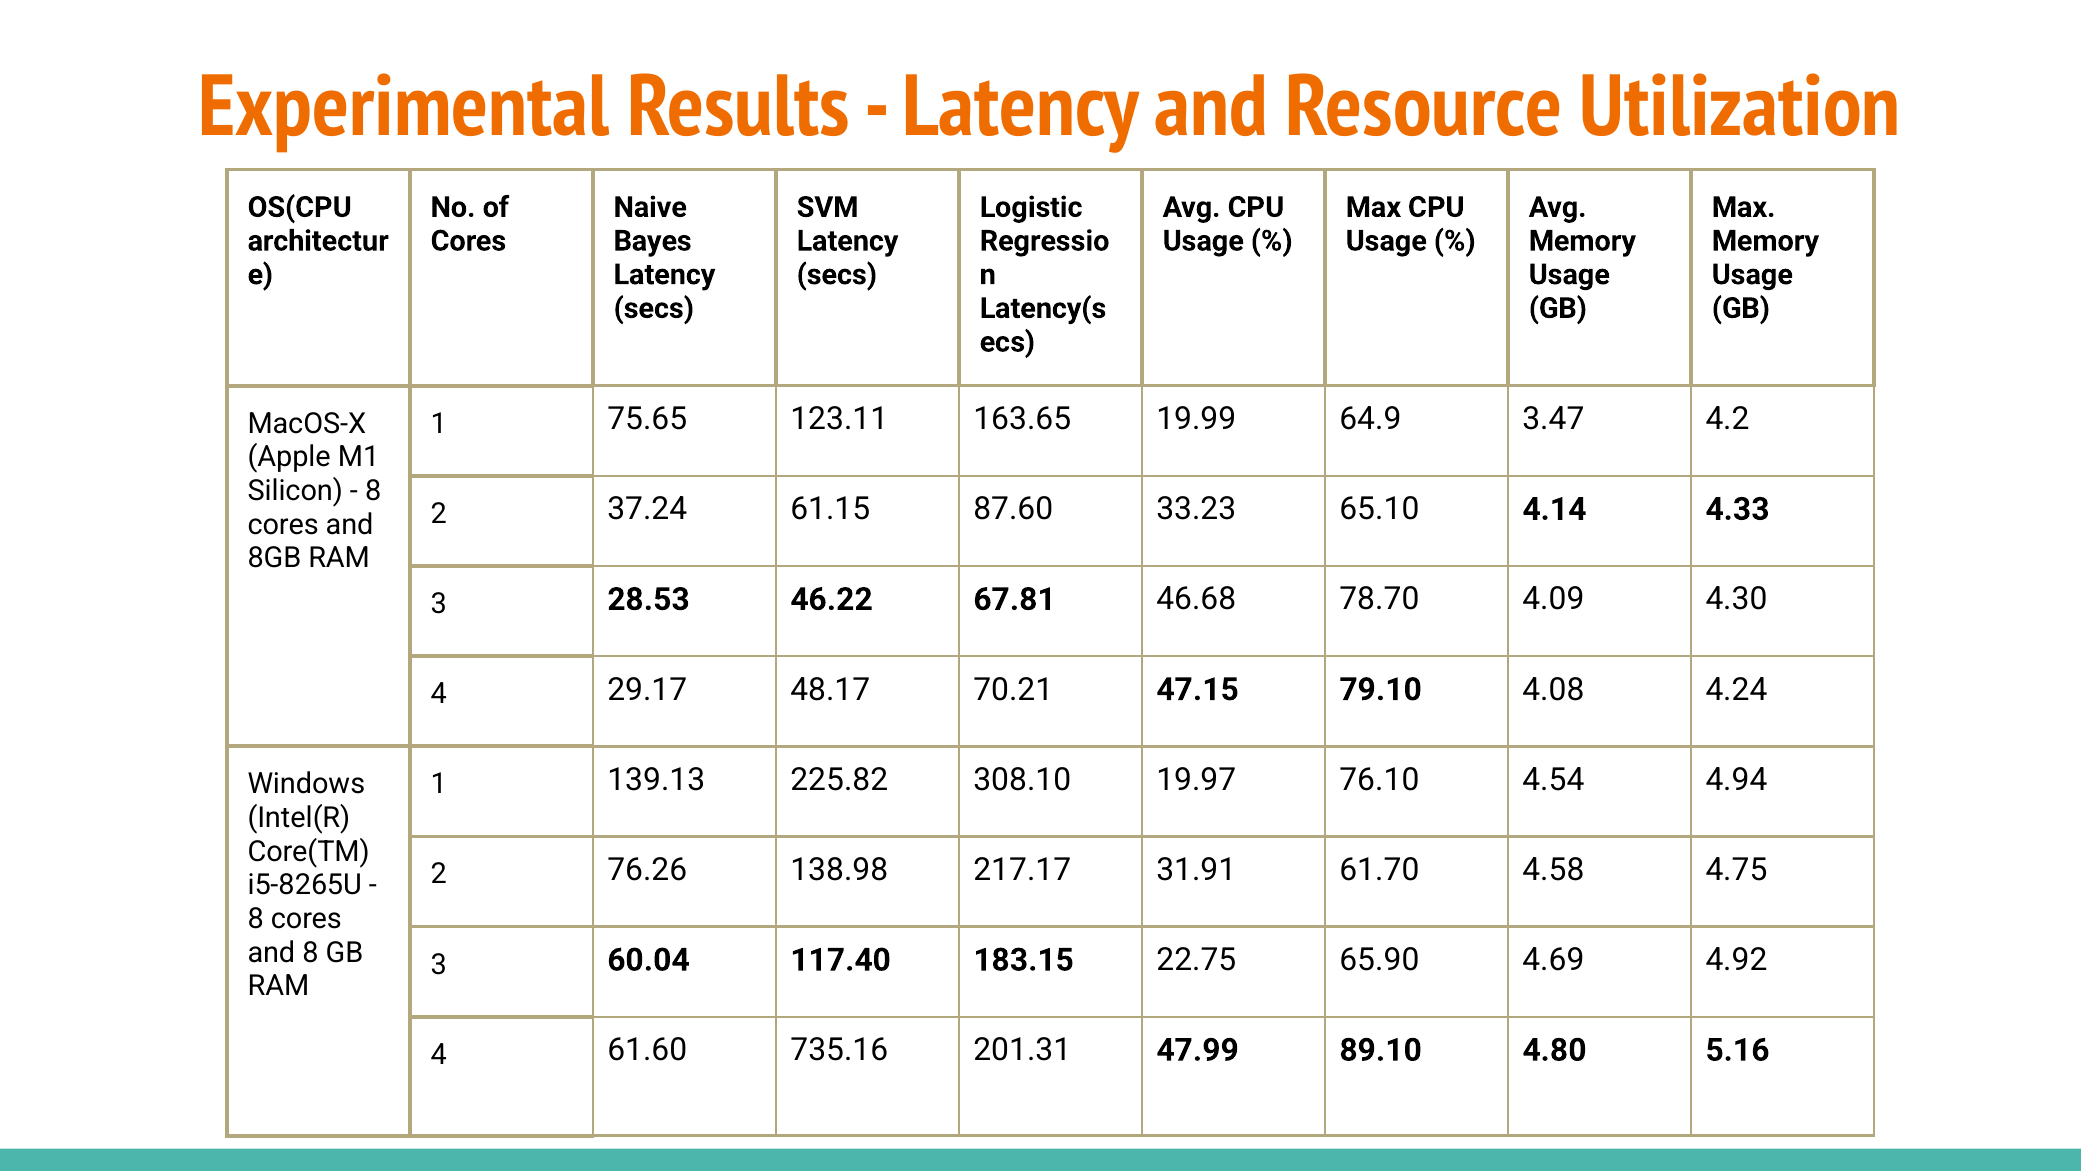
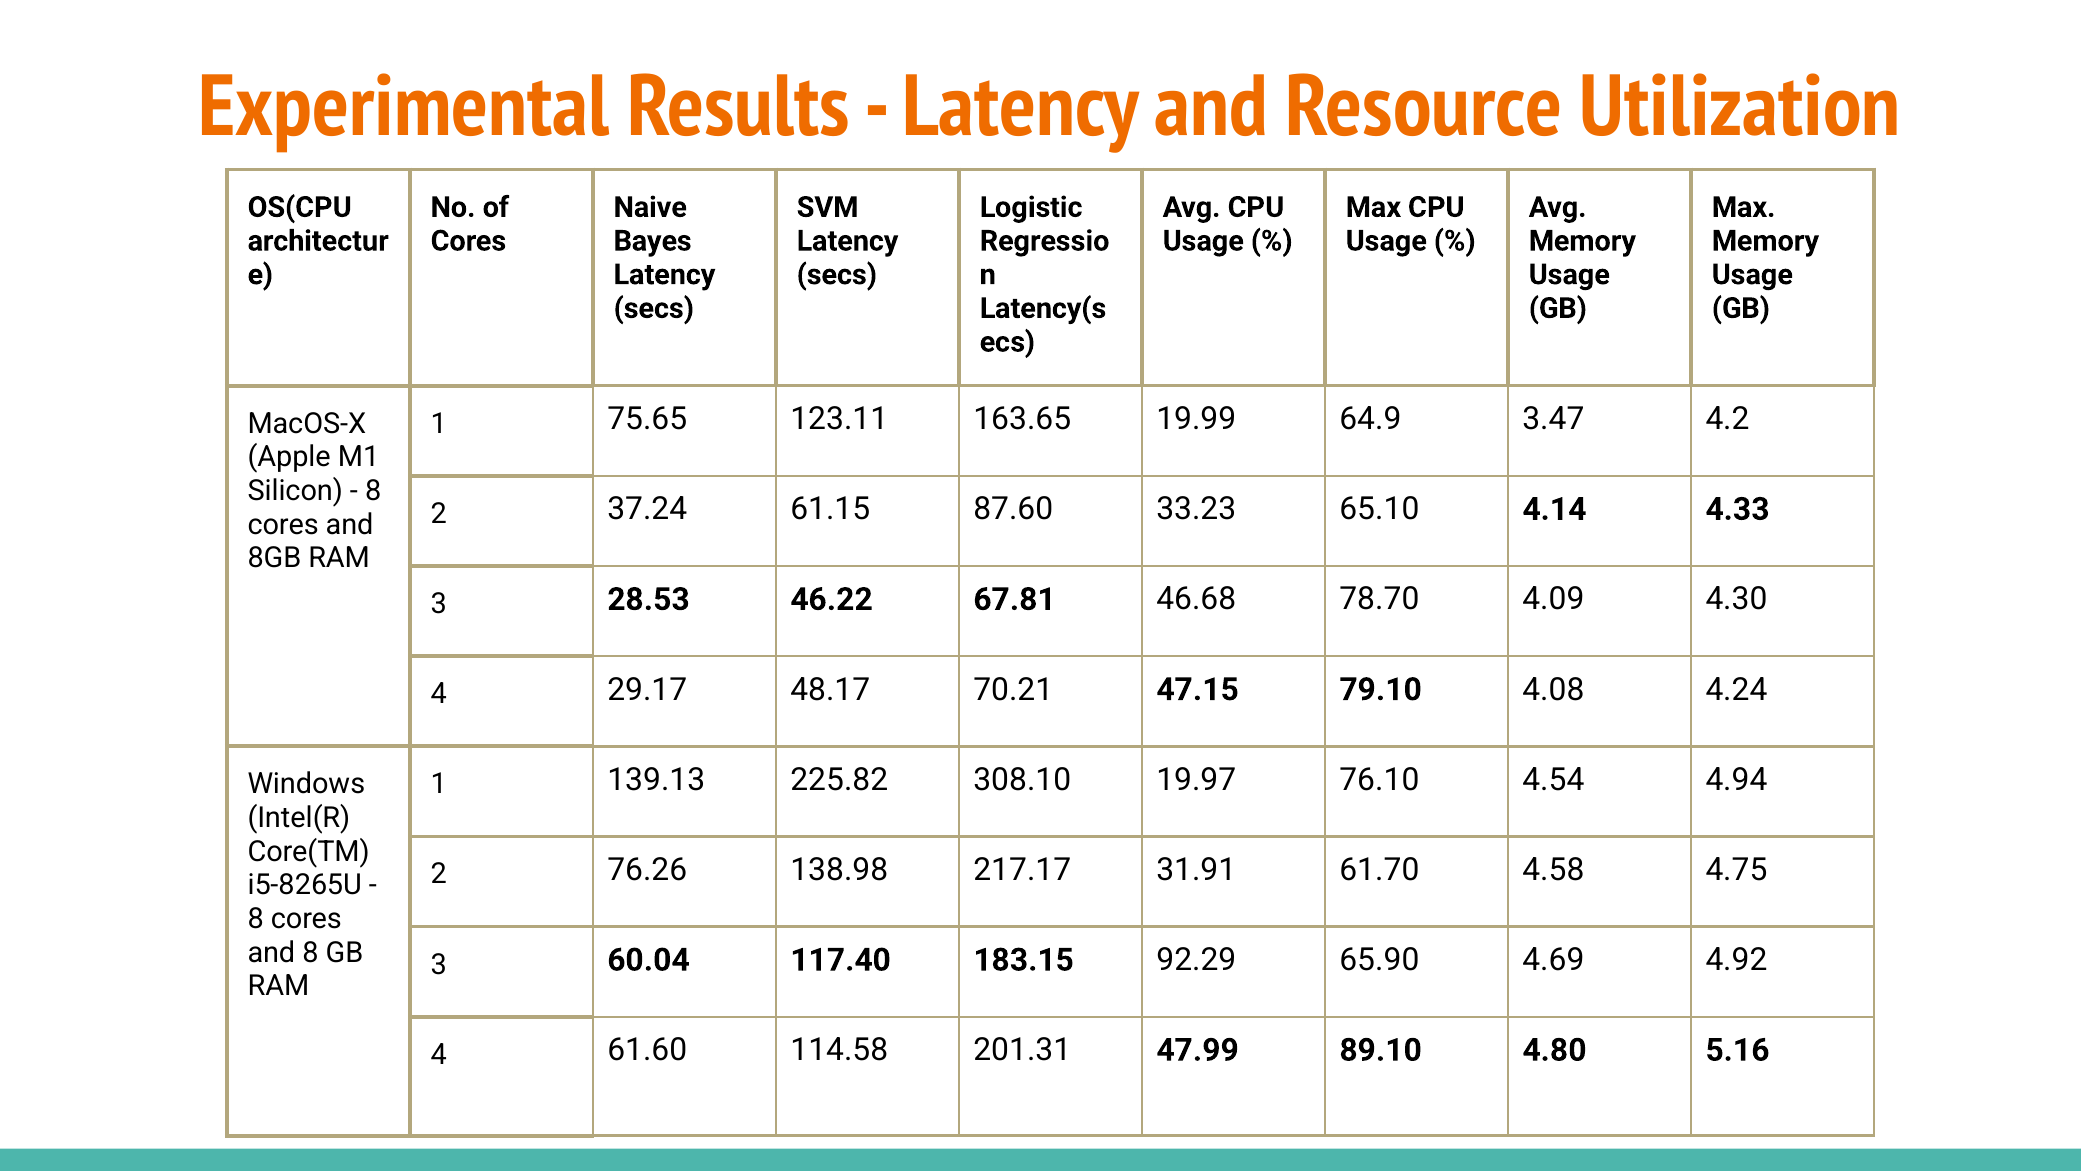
22.75: 22.75 -> 92.29 (1196, 960)
735.16: 735.16 -> 114.58 (839, 1050)
